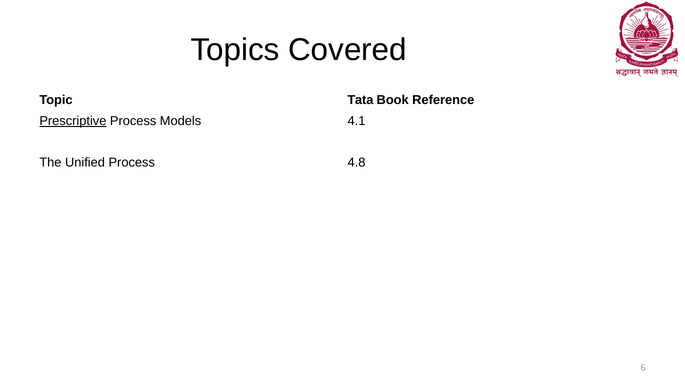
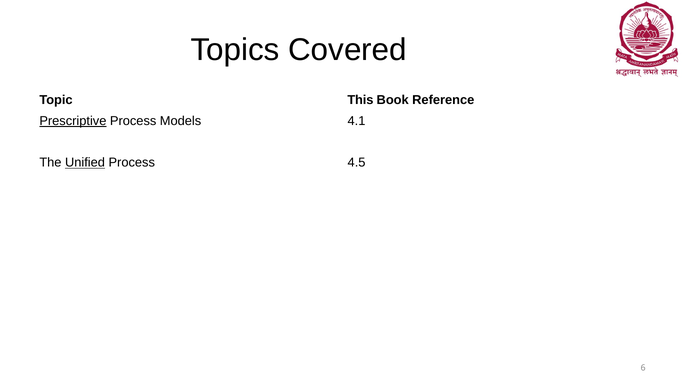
Tata: Tata -> This (360, 100)
Unified underline: none -> present (85, 162)
4.8: 4.8 -> 4.5 (357, 162)
